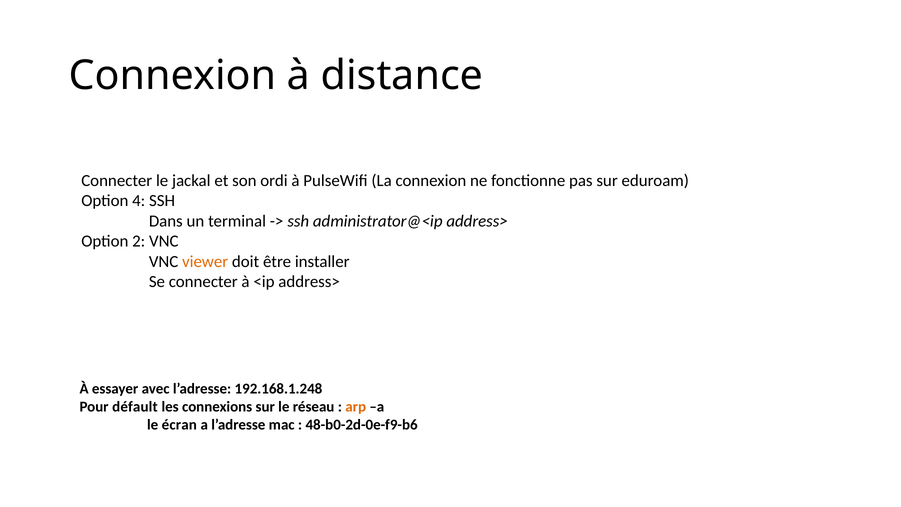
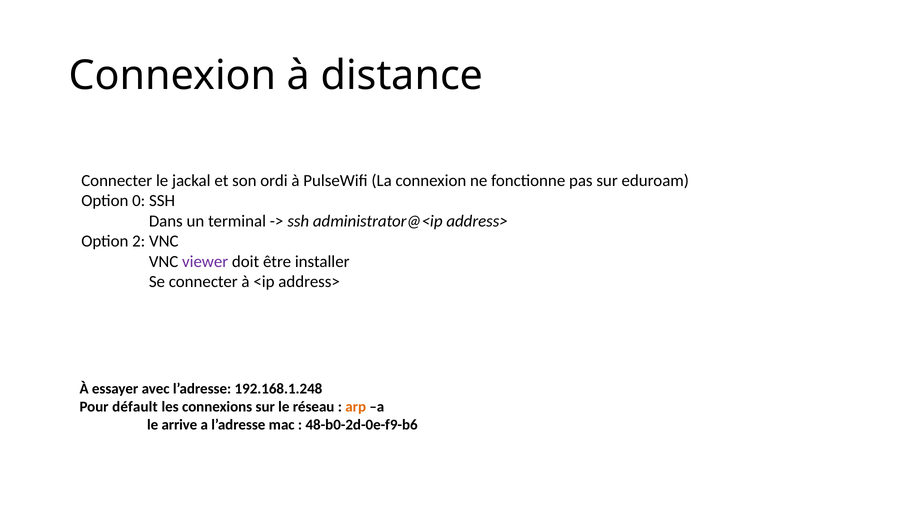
4: 4 -> 0 (139, 201)
viewer colour: orange -> purple (205, 262)
écran: écran -> arrive (179, 424)
